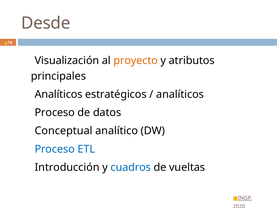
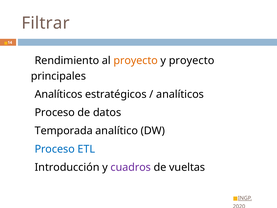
Desde: Desde -> Filtrar (46, 23)
Visualización: Visualización -> Rendimiento (67, 61)
y atributos: atributos -> proyecto (192, 61)
Conceptual: Conceptual -> Temporada (64, 131)
cuadros colour: blue -> purple (131, 167)
